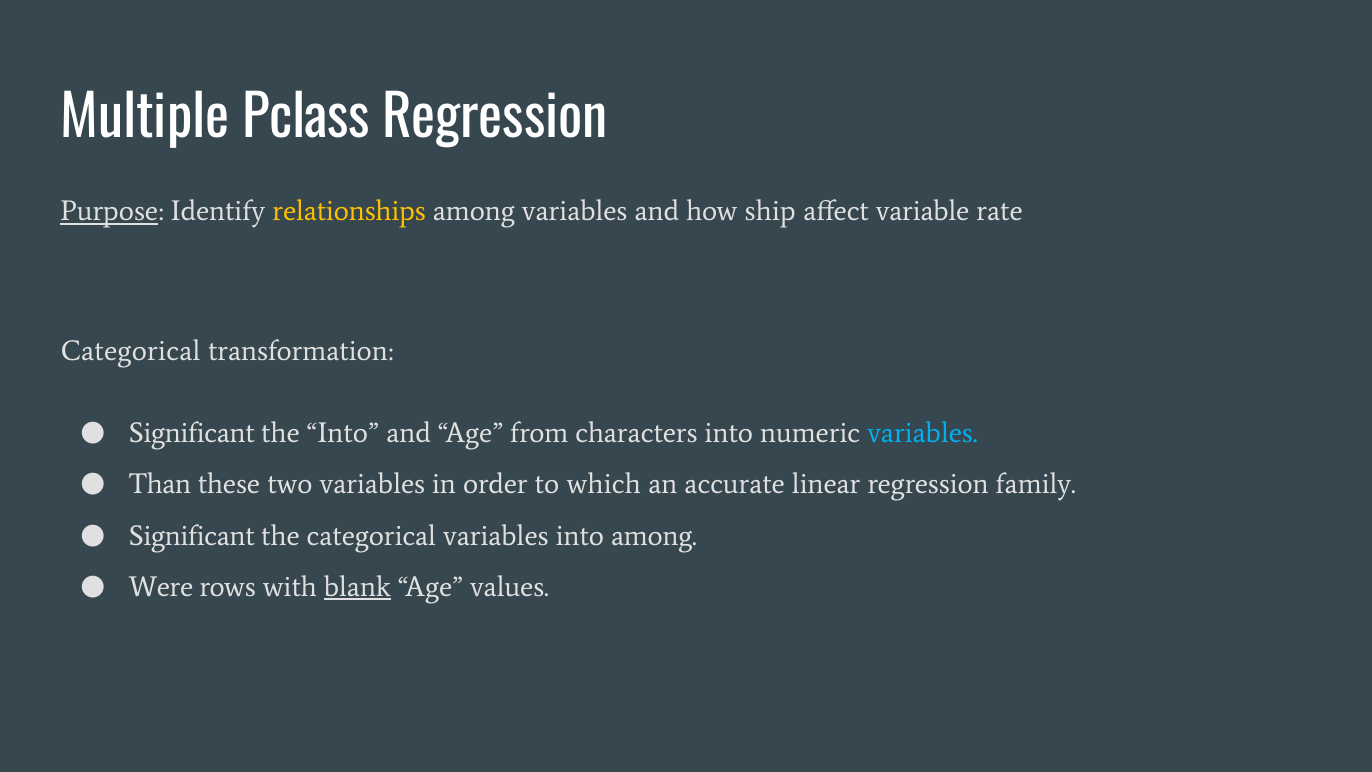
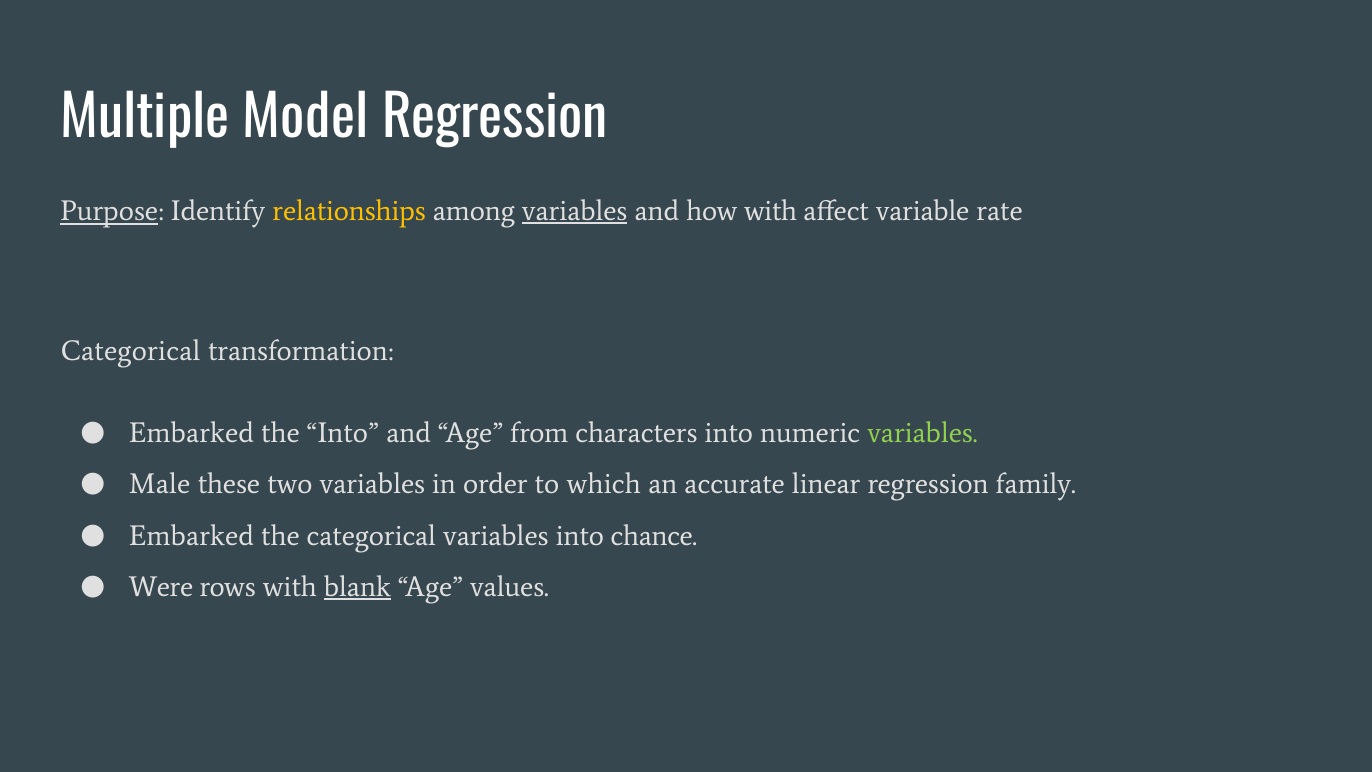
Pclass: Pclass -> Model (306, 119)
variables underline: none -> present (575, 211)
how ship: ship -> with (771, 211)
Significant: Significant -> Embarked (191, 433)
variables colour: light blue -> light green (922, 433)
Than: Than -> Male (160, 484)
Significant: Significant -> Embarked (191, 535)
into among: among -> chance (654, 535)
